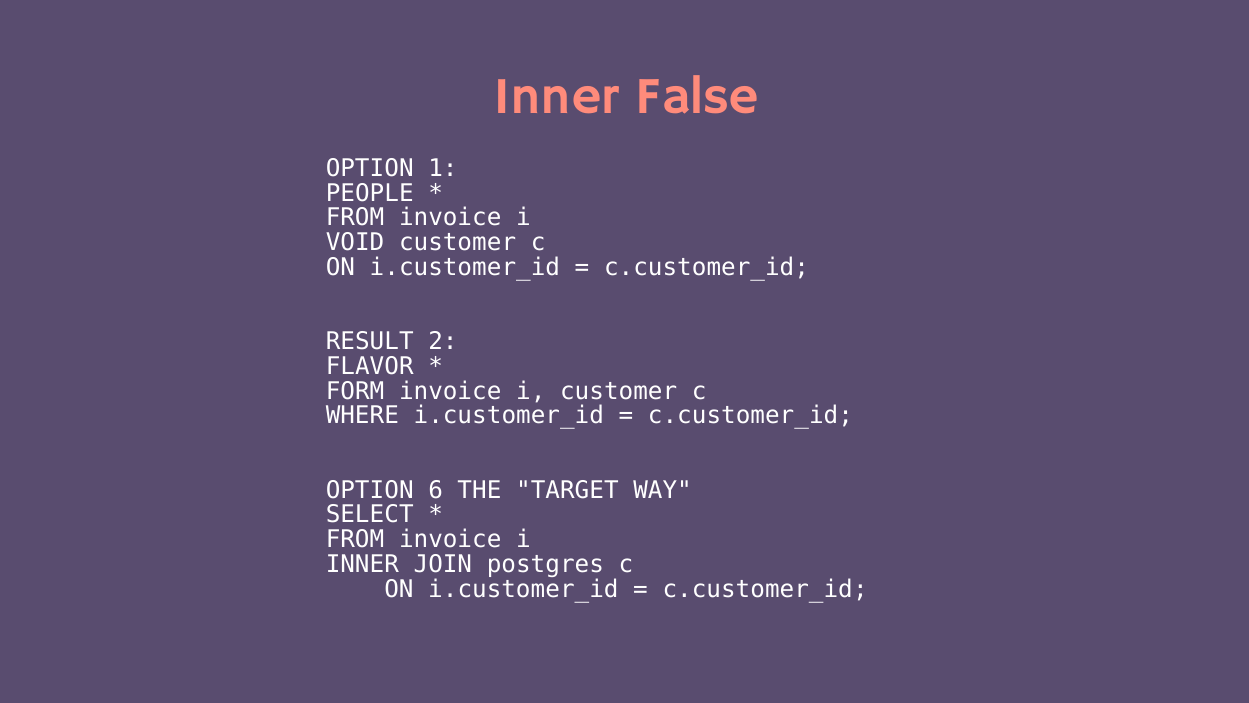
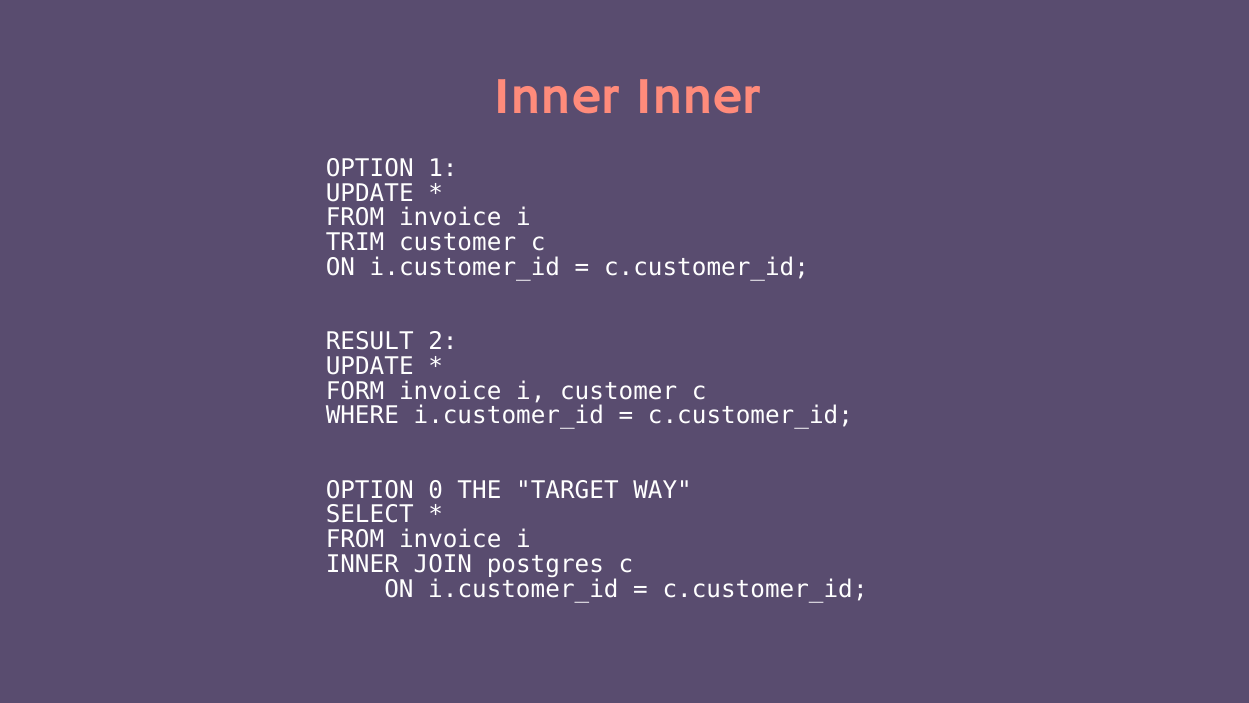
Inner False: False -> Inner (697, 96)
PEOPLE: PEOPLE -> UPDATE (370, 193)
VOID: VOID -> TRIM (355, 242)
FLAVOR: FLAVOR -> UPDATE (370, 366)
6: 6 -> 0 (436, 490)
